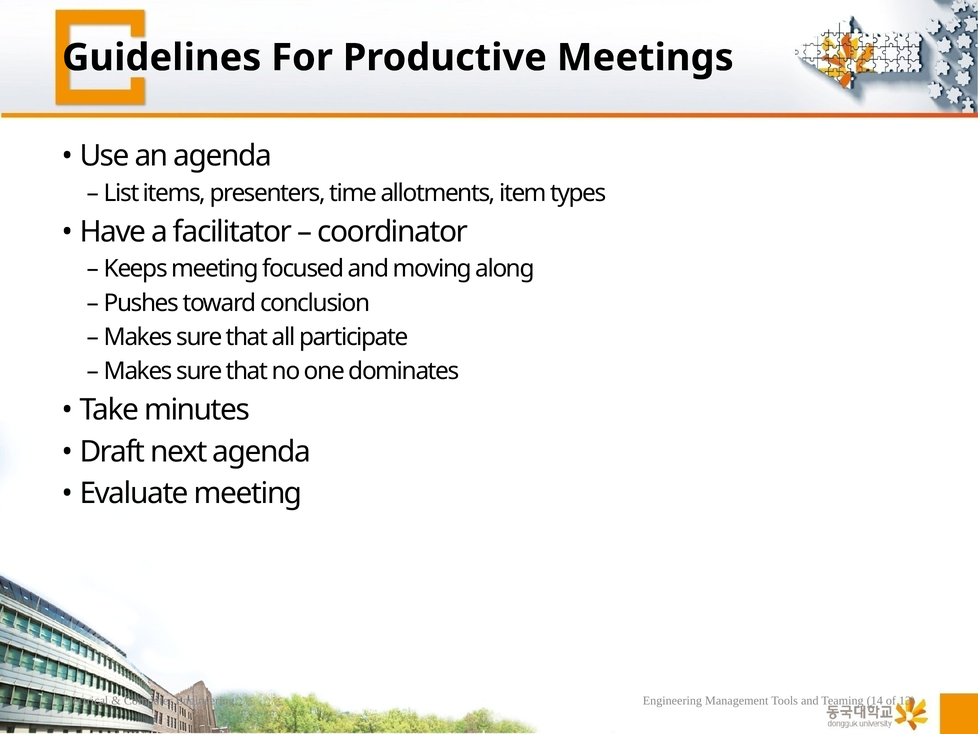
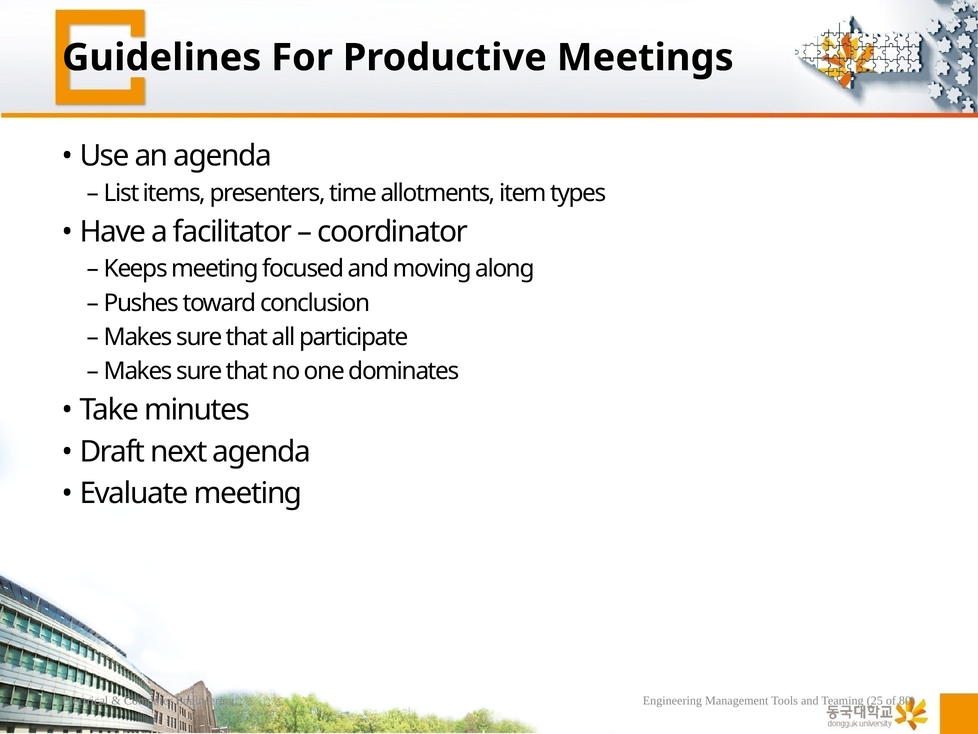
14: 14 -> 25 (875, 700)
13: 13 -> 80 (907, 700)
